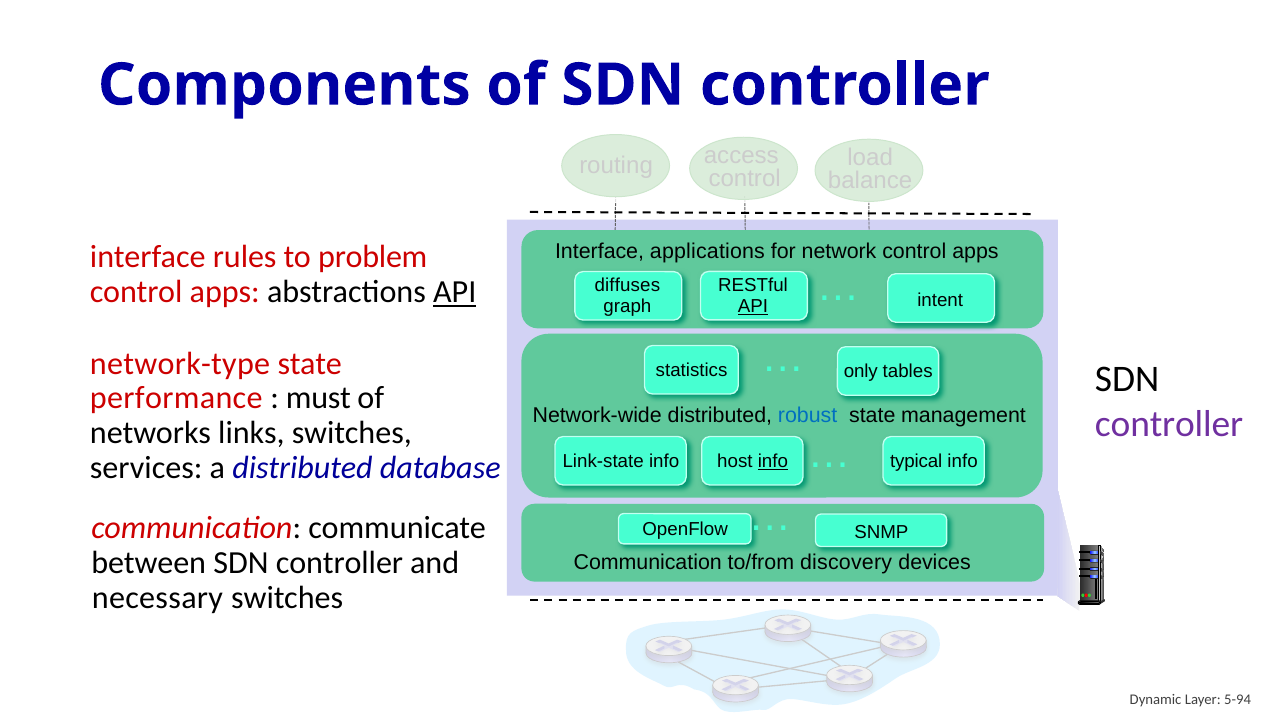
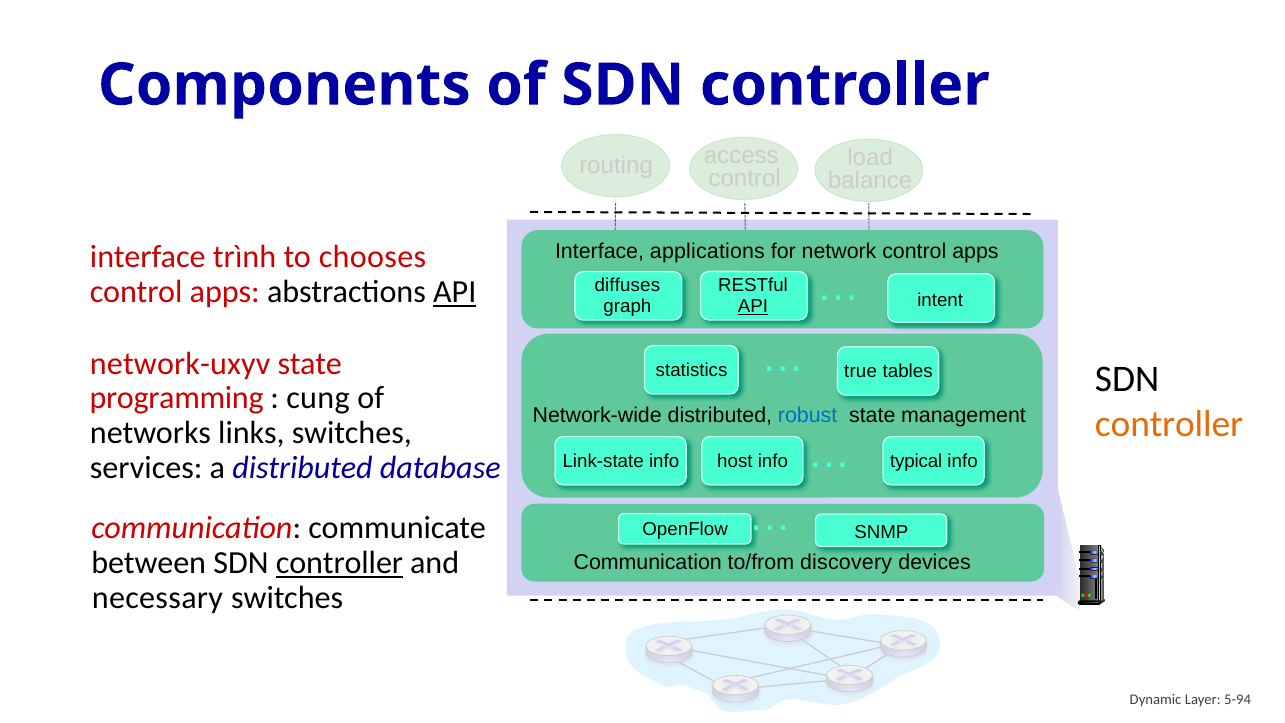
rules: rules -> trình (245, 257)
problem: problem -> chooses (372, 257)
network-type: network-type -> network-uxyv (180, 363)
only: only -> true (861, 372)
performance: performance -> programming (177, 398)
must: must -> cung (318, 398)
controller colour: purple -> orange (1169, 424)
info underline: present -> none (773, 461)
controller underline: none -> present (339, 563)
